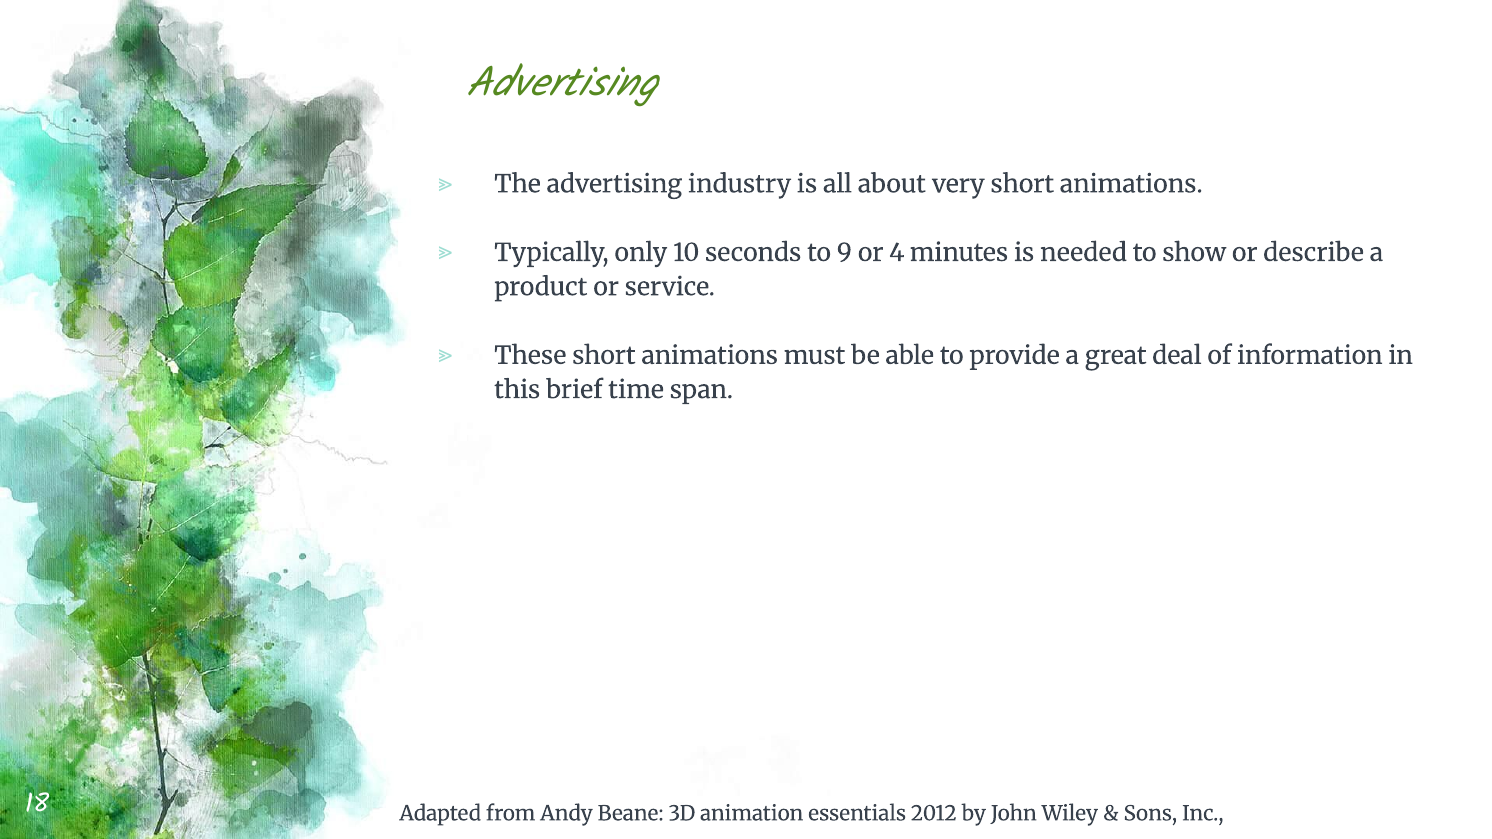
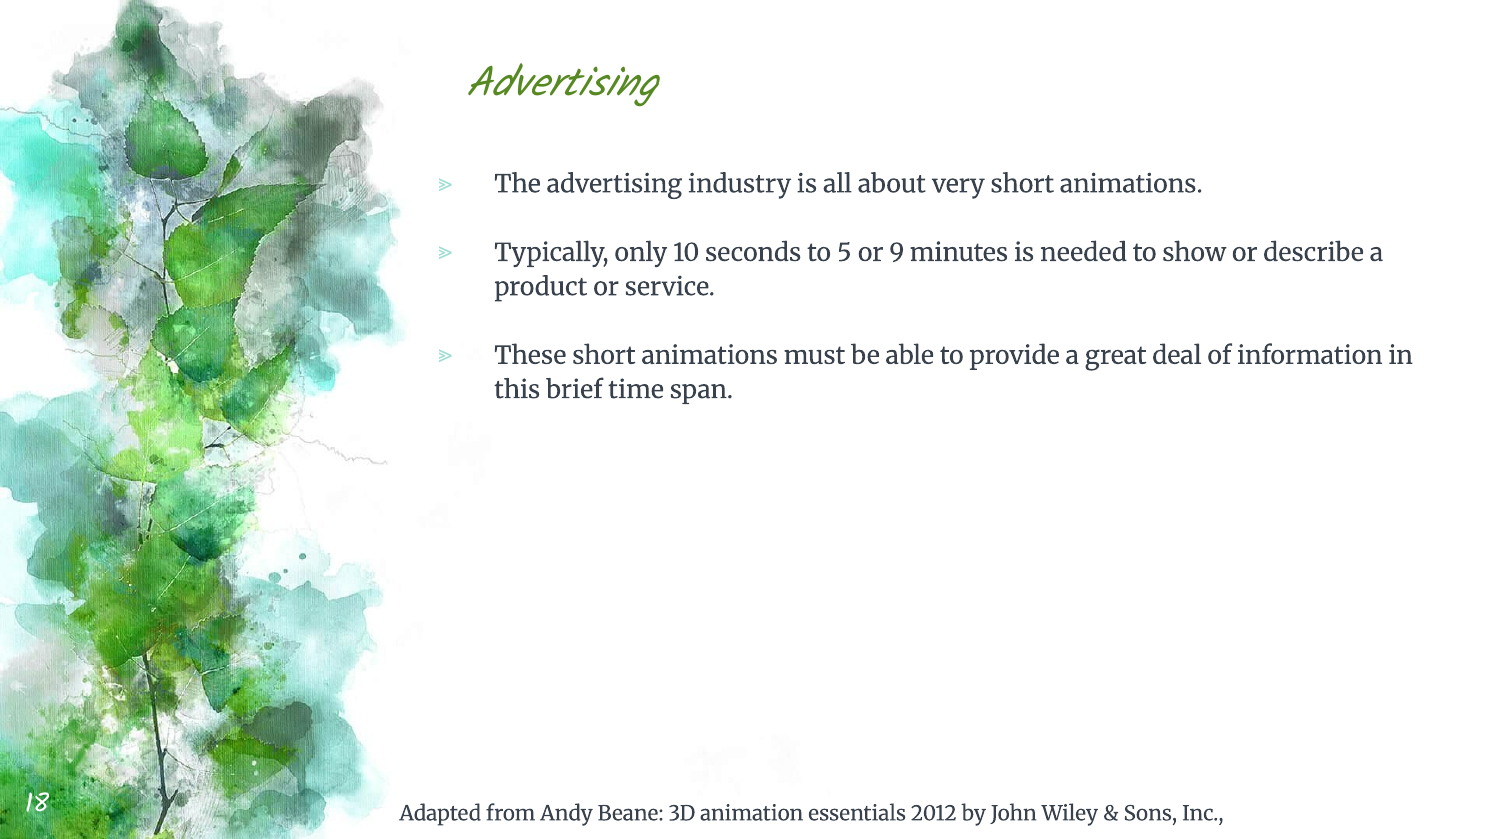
9: 9 -> 5 (844, 253)
4: 4 -> 9 (897, 253)
